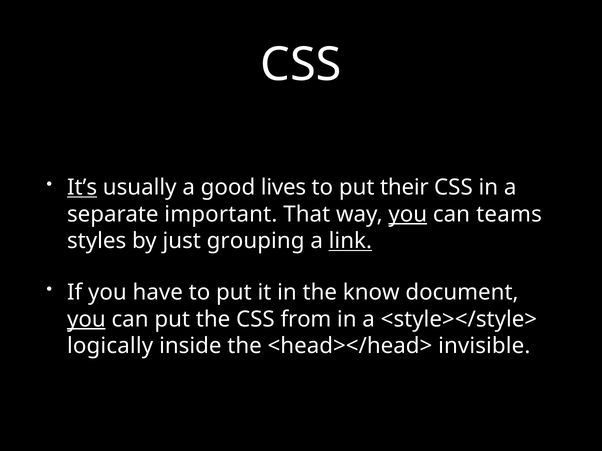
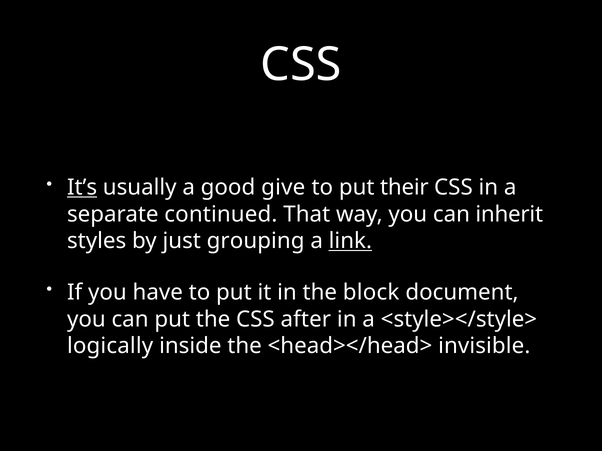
lives: lives -> give (283, 188)
important: important -> continued (221, 214)
you underline: present -> none (408, 214)
teams: teams -> inherit (509, 214)
know: know -> block (371, 293)
you underline: present -> none (86, 320)
from: from -> after (306, 320)
